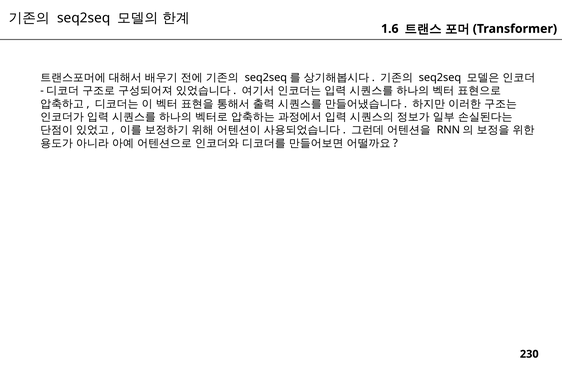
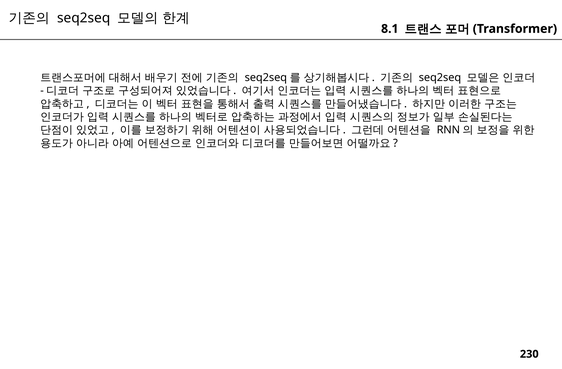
1.6: 1.6 -> 8.1 (390, 29)
